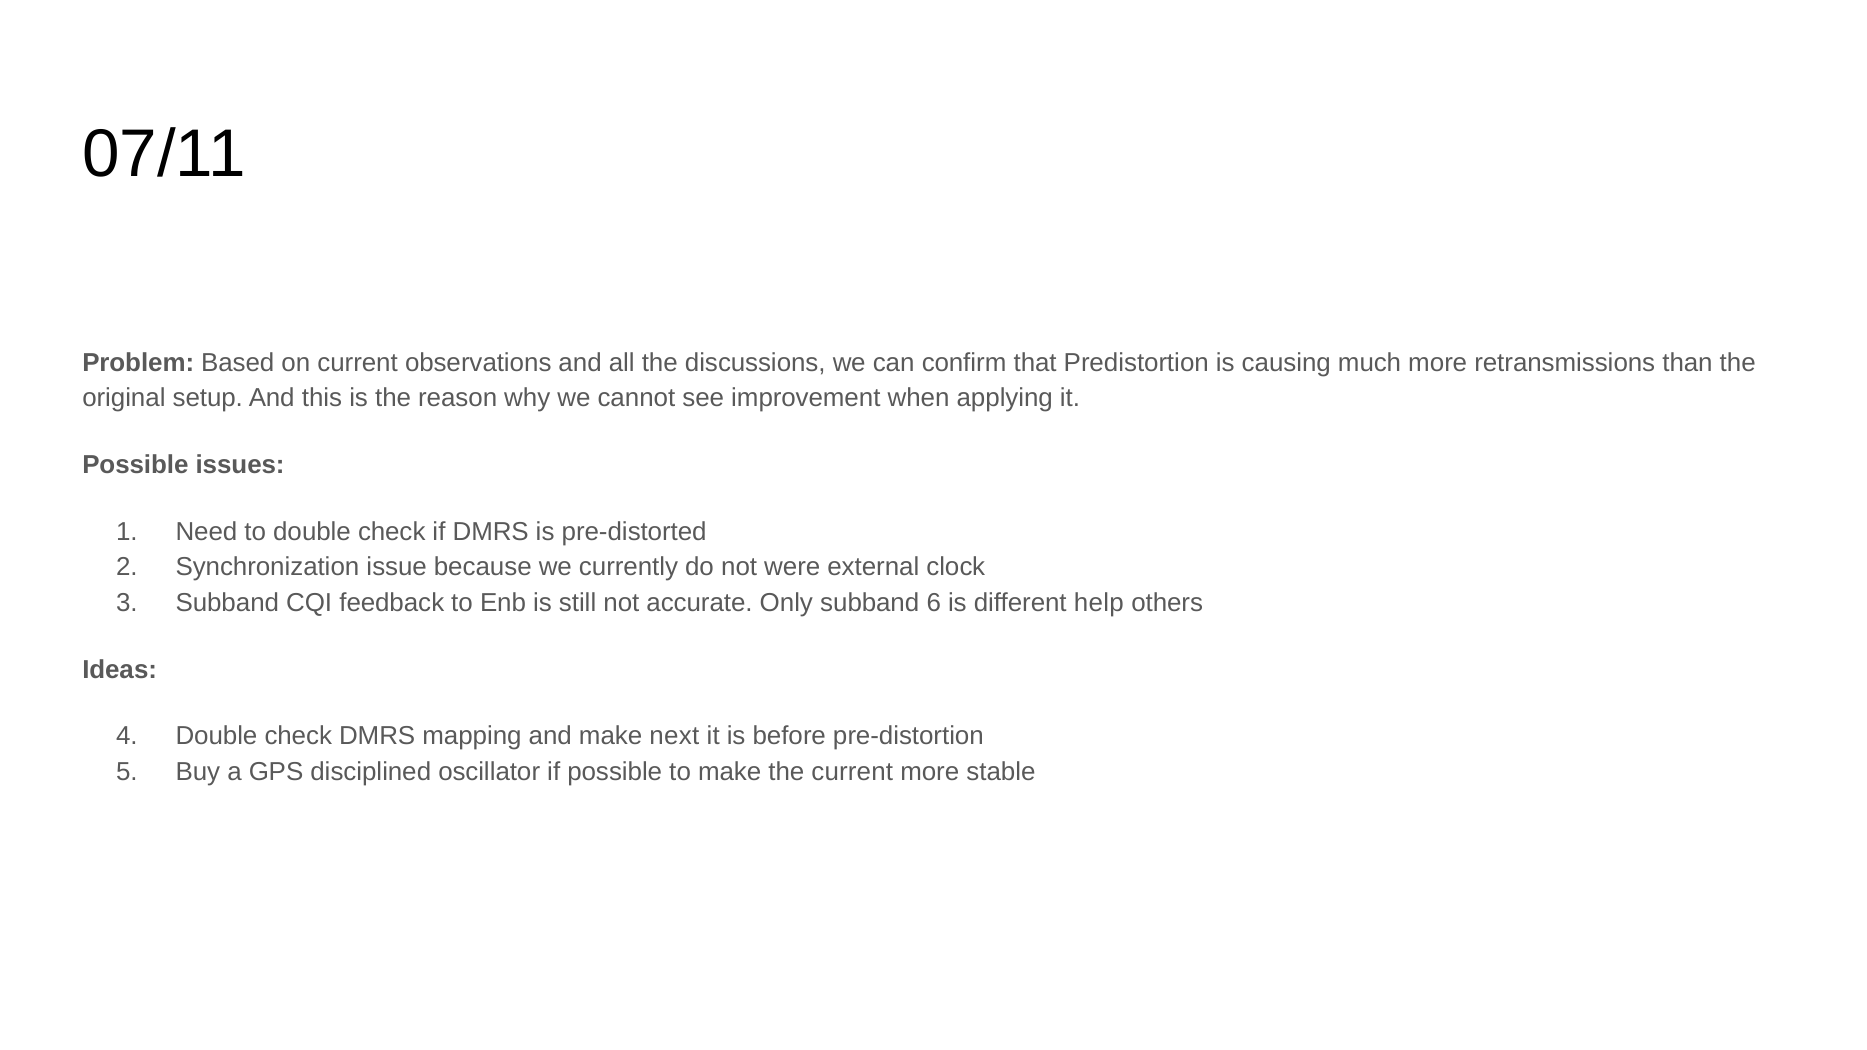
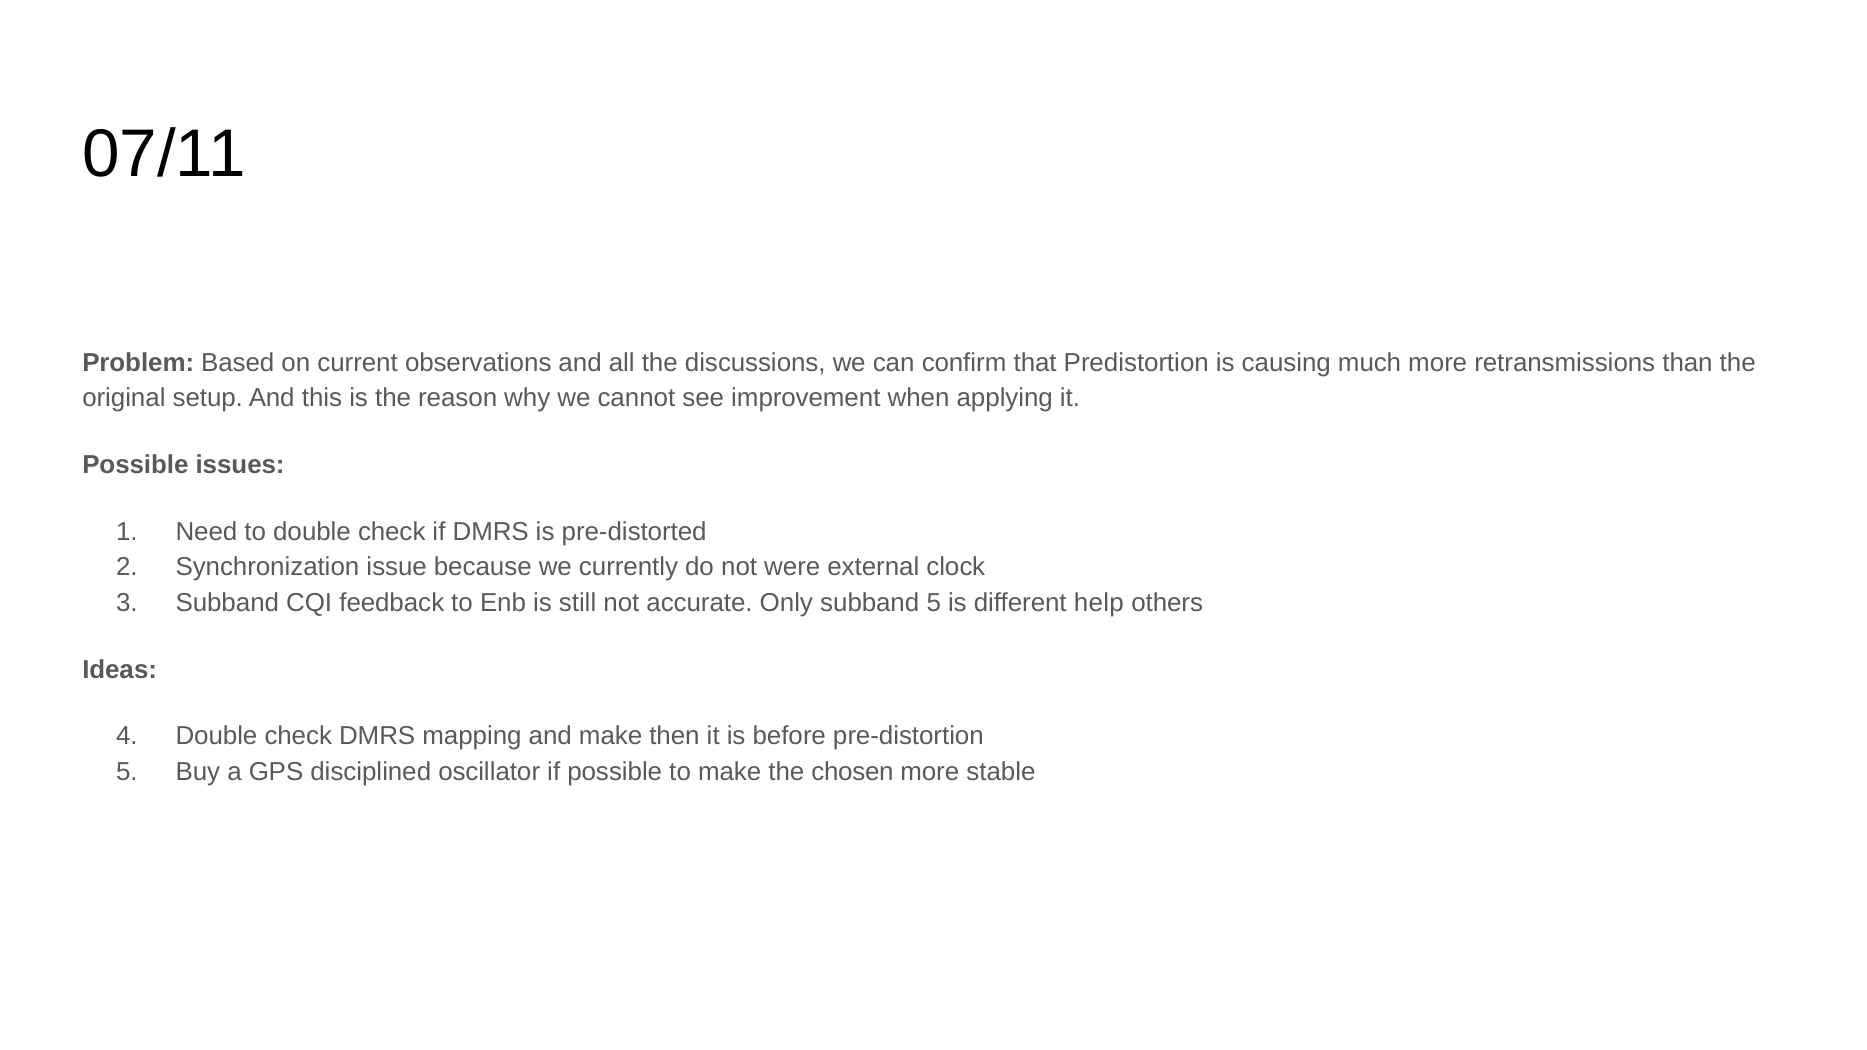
subband 6: 6 -> 5 (934, 603)
next: next -> then (674, 736)
the current: current -> chosen (852, 772)
